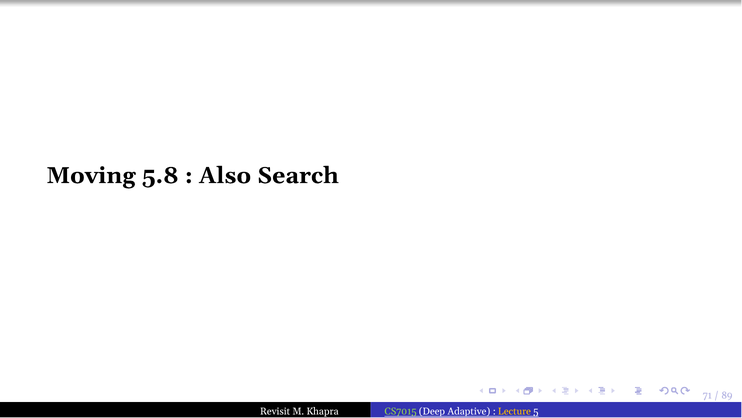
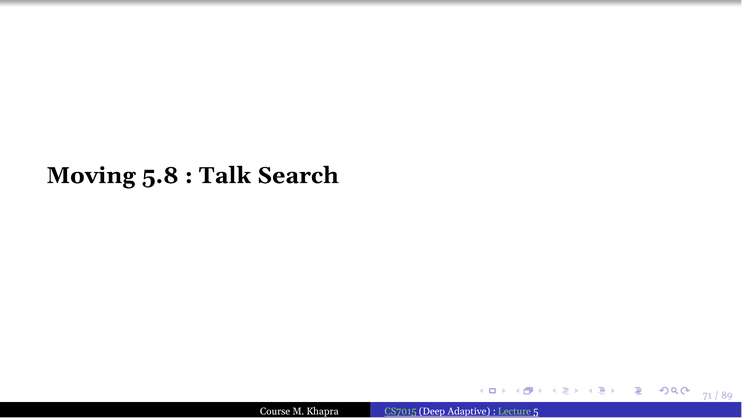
Also: Also -> Talk (225, 175)
Revisit: Revisit -> Course (275, 411)
Lecture colour: yellow -> light green (514, 411)
